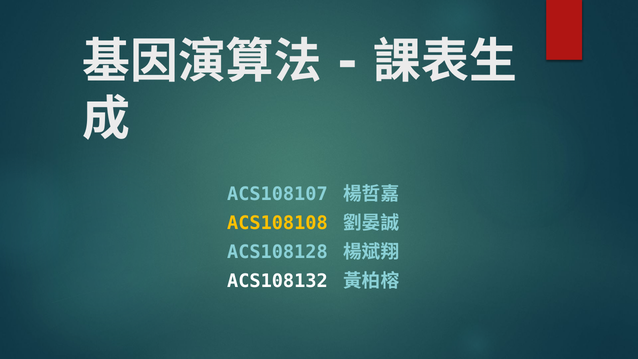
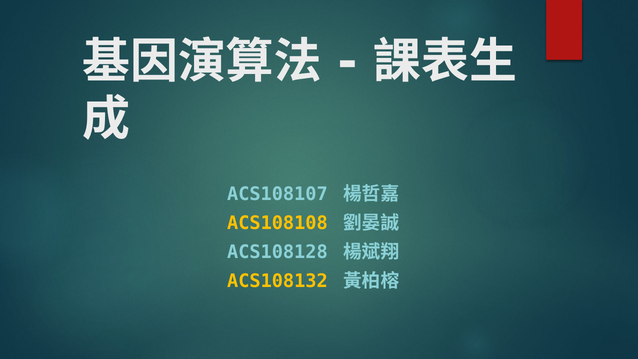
ACS108132 colour: white -> yellow (277, 281)
